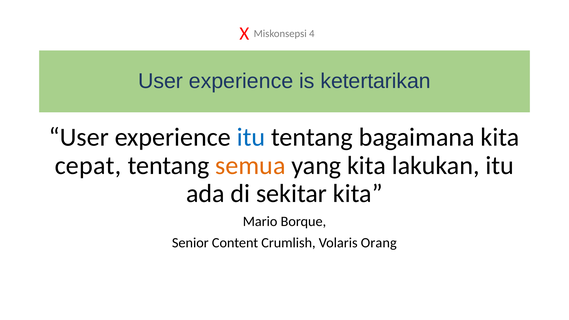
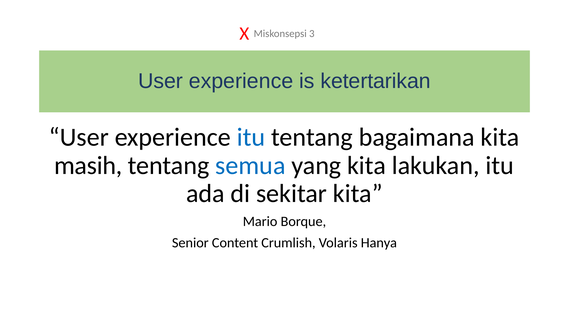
4: 4 -> 3 (312, 34)
cepat: cepat -> masih (88, 165)
semua colour: orange -> blue (250, 165)
Orang: Orang -> Hanya (379, 243)
